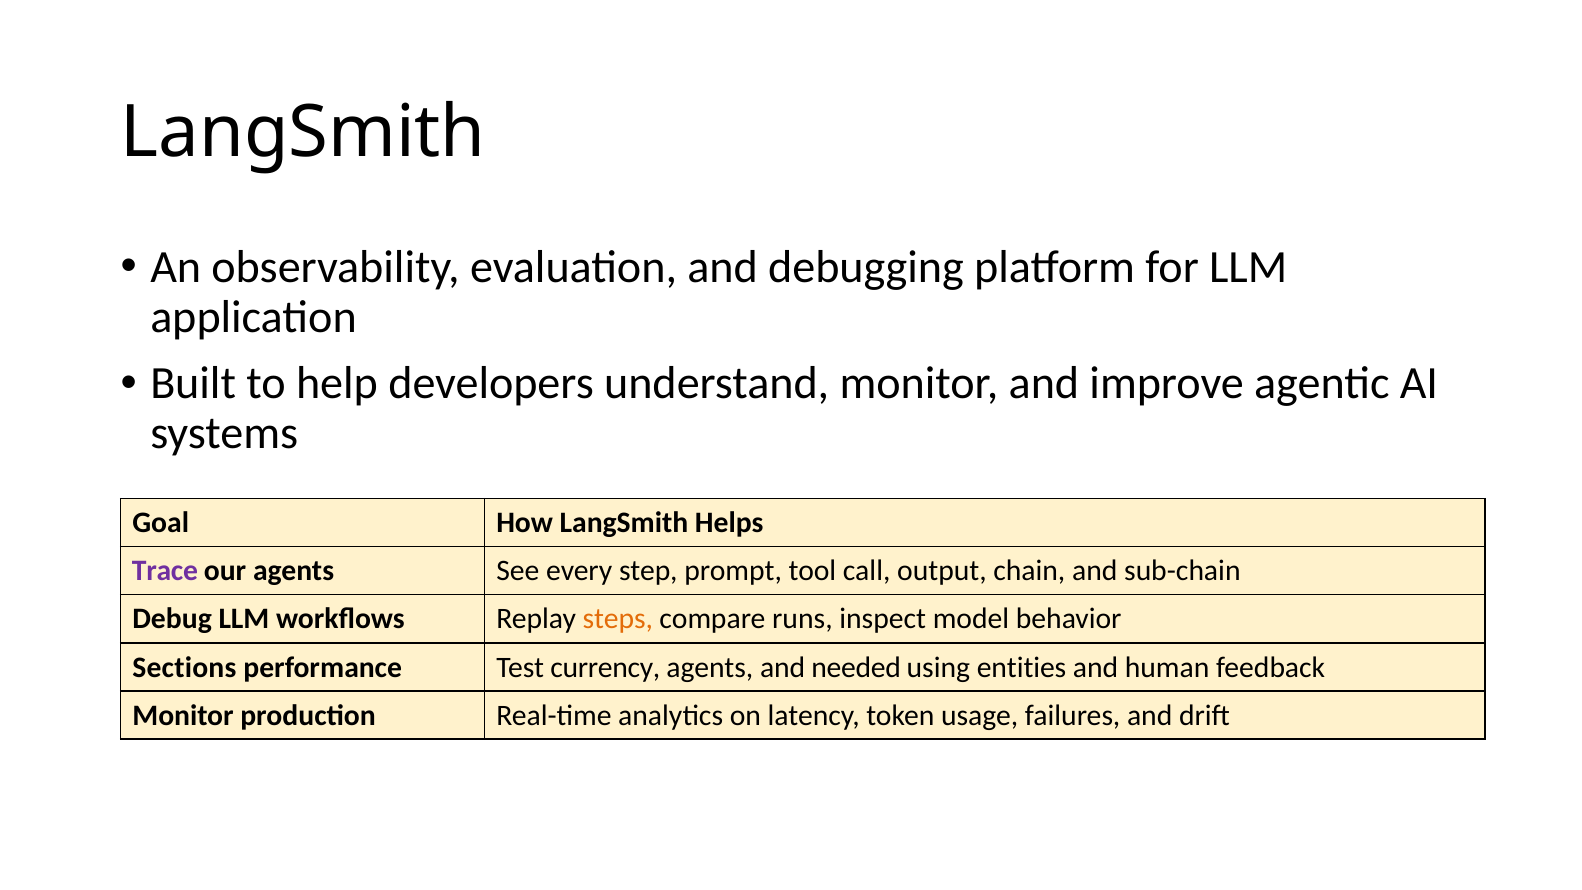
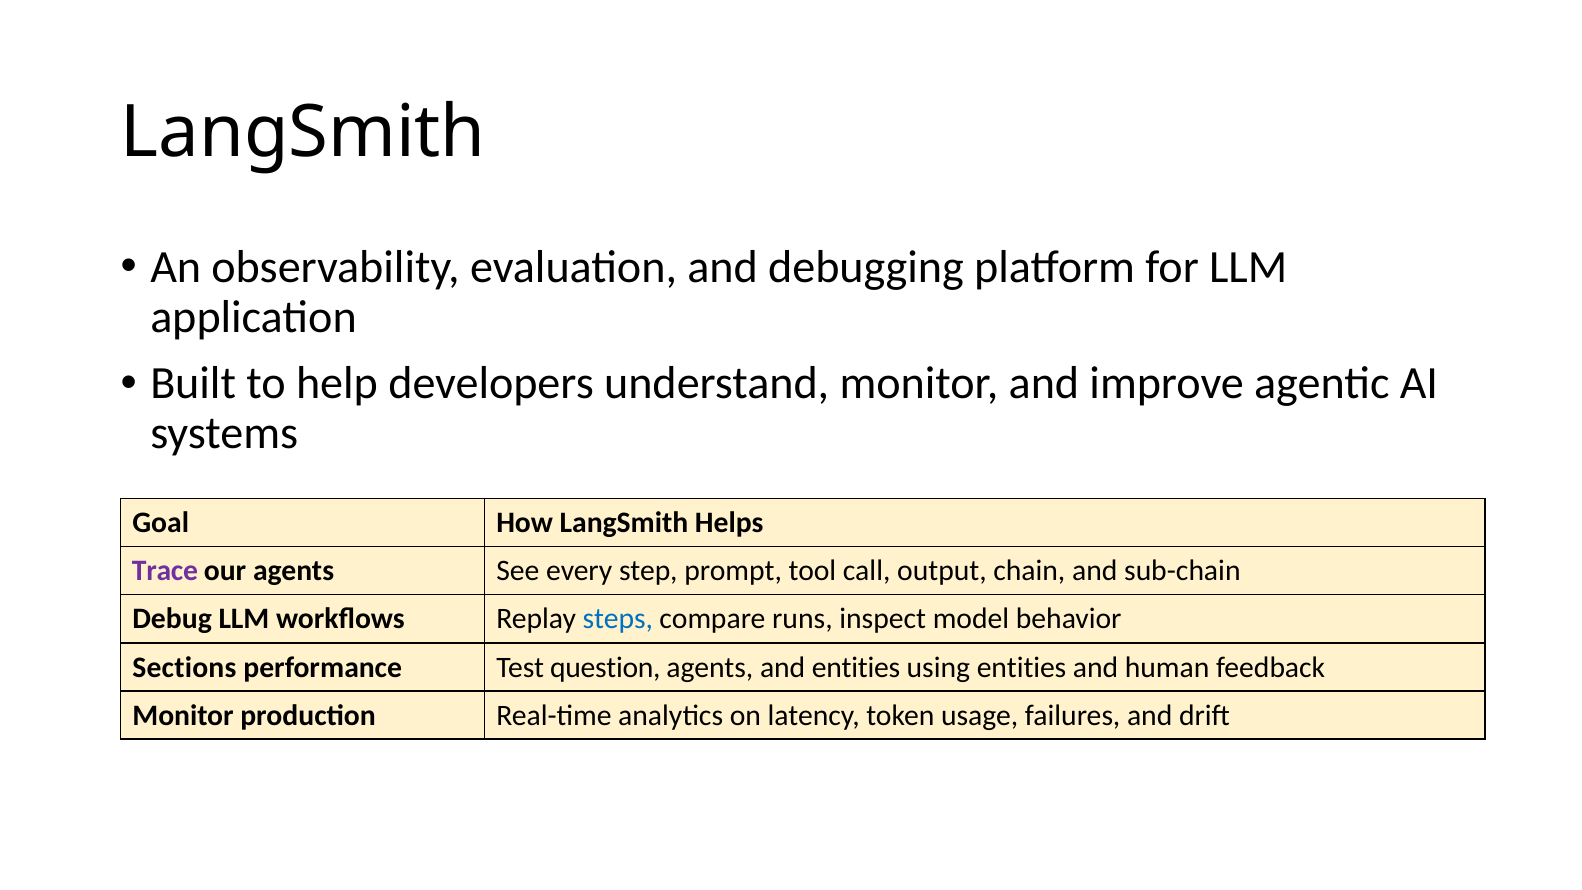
steps colour: orange -> blue (618, 619)
currency: currency -> question (605, 667)
and needed: needed -> entities (856, 667)
